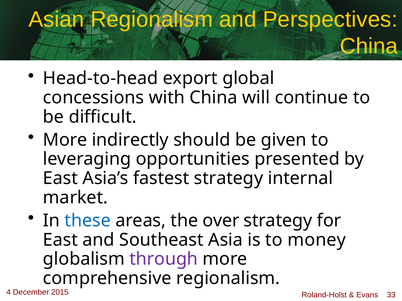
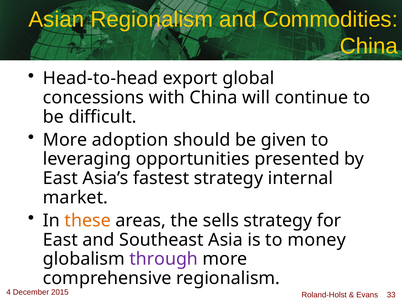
Perspectives: Perspectives -> Commodities (330, 19)
indirectly: indirectly -> adoption (130, 140)
these colour: blue -> orange (88, 221)
over: over -> sells (221, 221)
